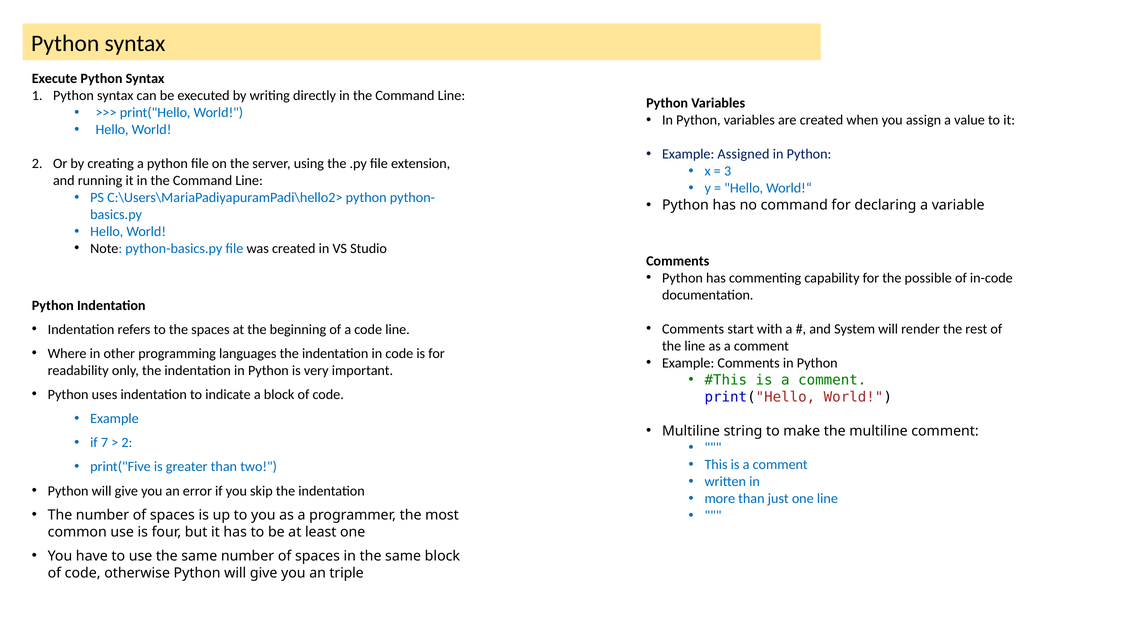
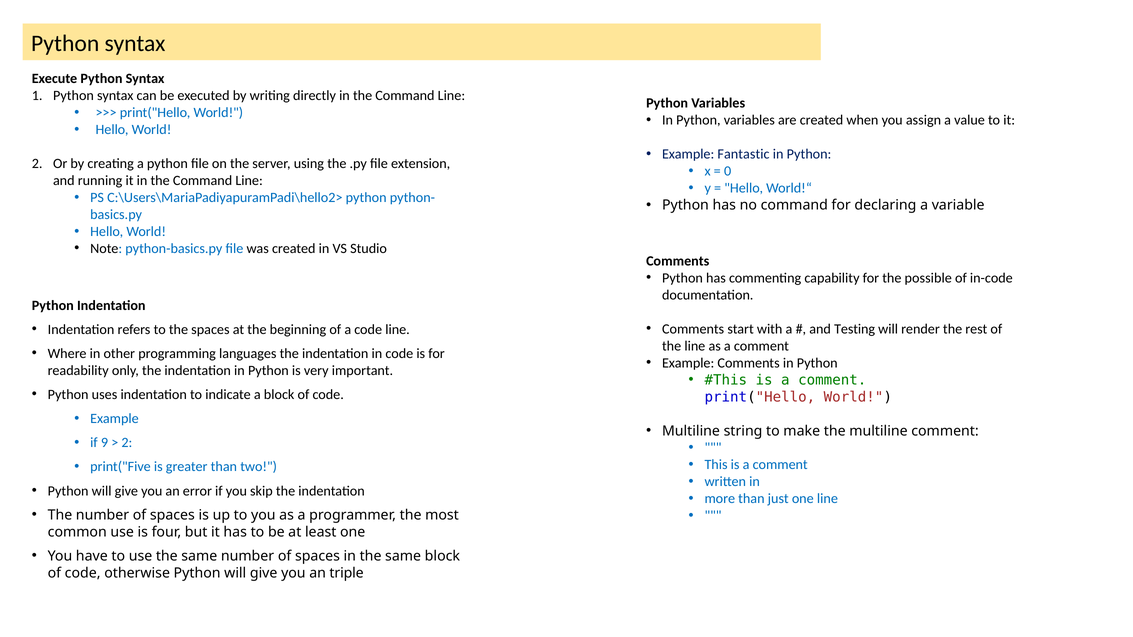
Assigned: Assigned -> Fantastic (744, 154)
3: 3 -> 0 (728, 171)
System: System -> Testing (855, 329)
7: 7 -> 9 (105, 443)
